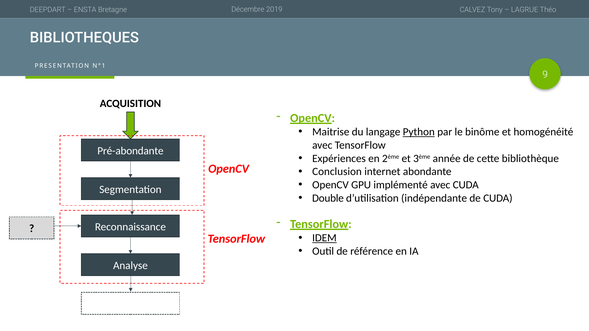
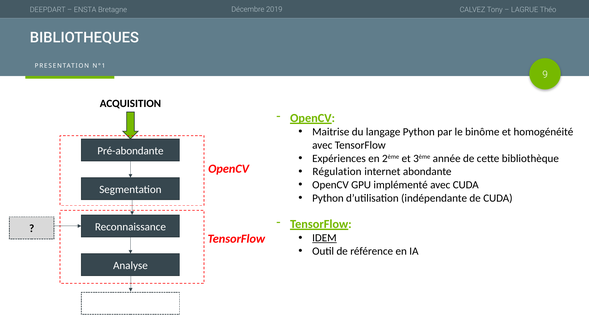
Python underline: present -> none (419, 132)
Conclusion: Conclusion -> Régulation (337, 172)
Double: Double -> Python (328, 198)
